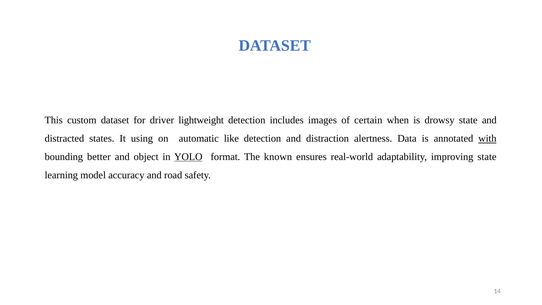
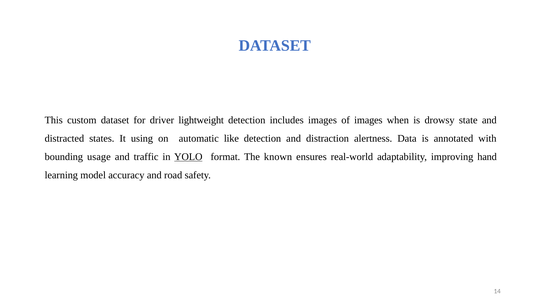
of certain: certain -> images (368, 120)
with underline: present -> none (487, 138)
better: better -> usage (99, 157)
object: object -> traffic (146, 157)
improving state: state -> hand (487, 157)
